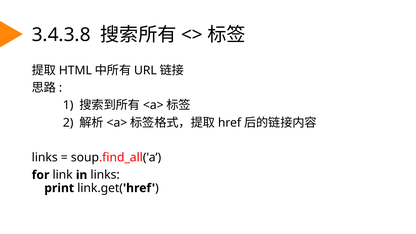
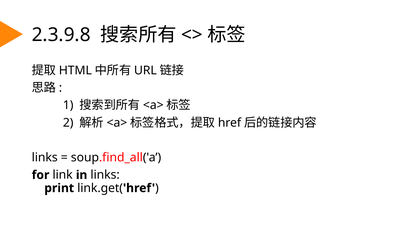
3.4.3.8: 3.4.3.8 -> 2.3.9.8 (61, 35)
